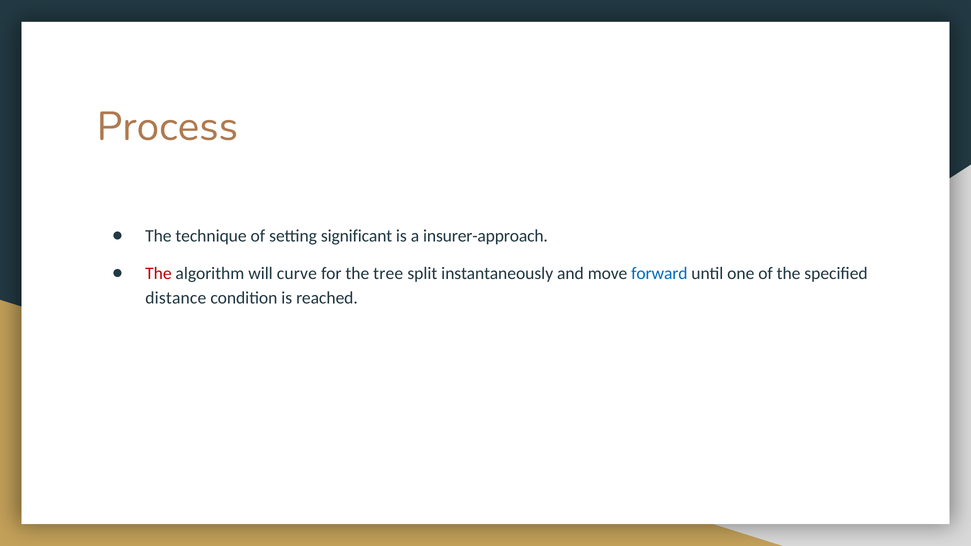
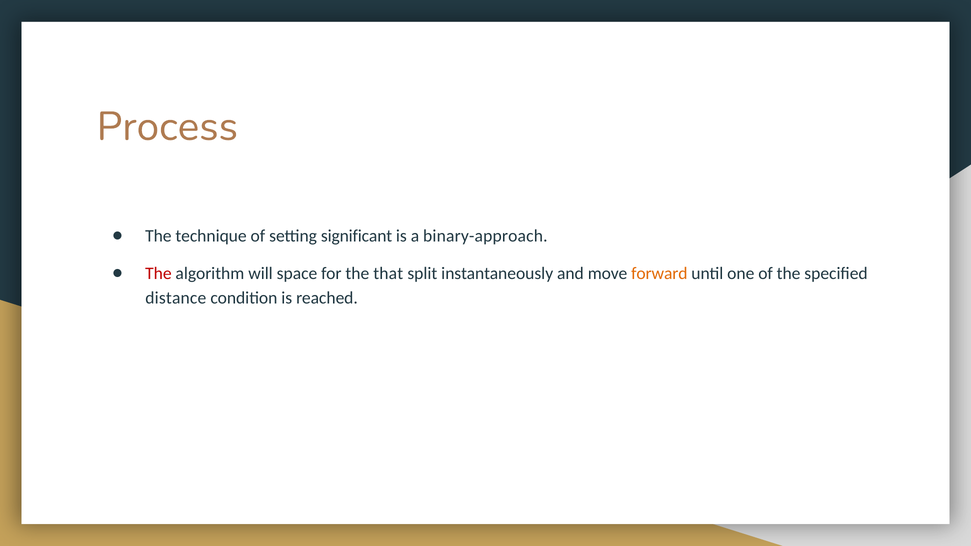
insurer-approach: insurer-approach -> binary-approach (485, 236)
curve: curve -> space (297, 274)
tree: tree -> that (388, 274)
forward colour: blue -> orange (659, 274)
